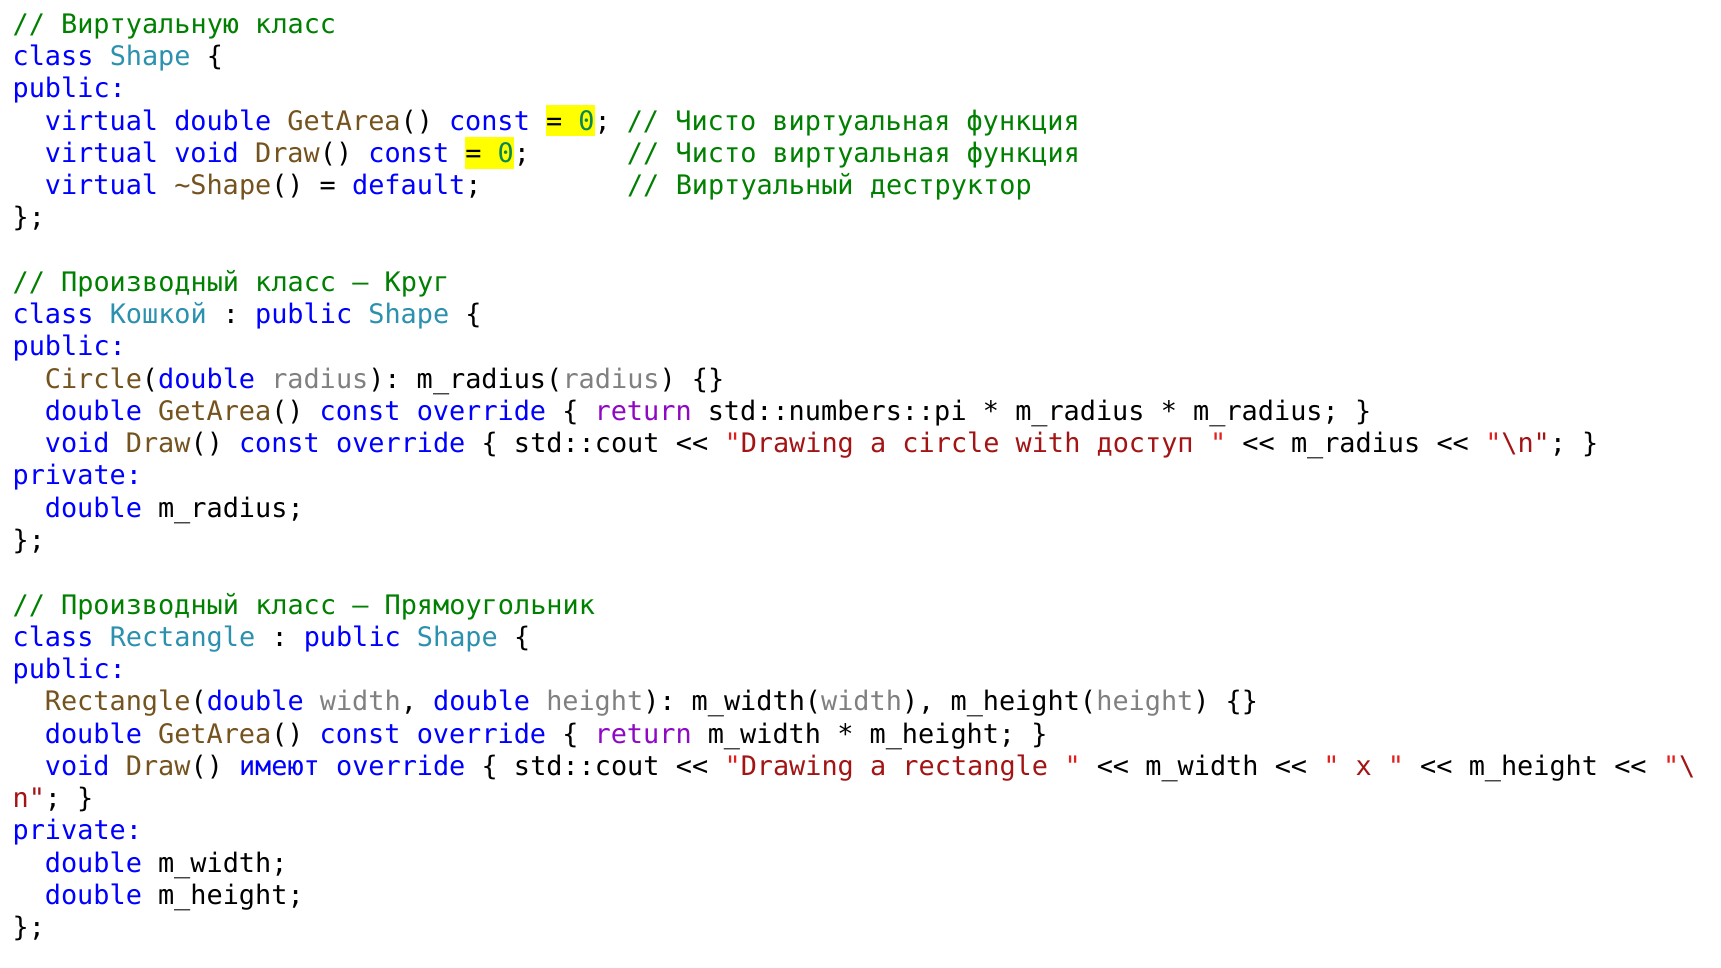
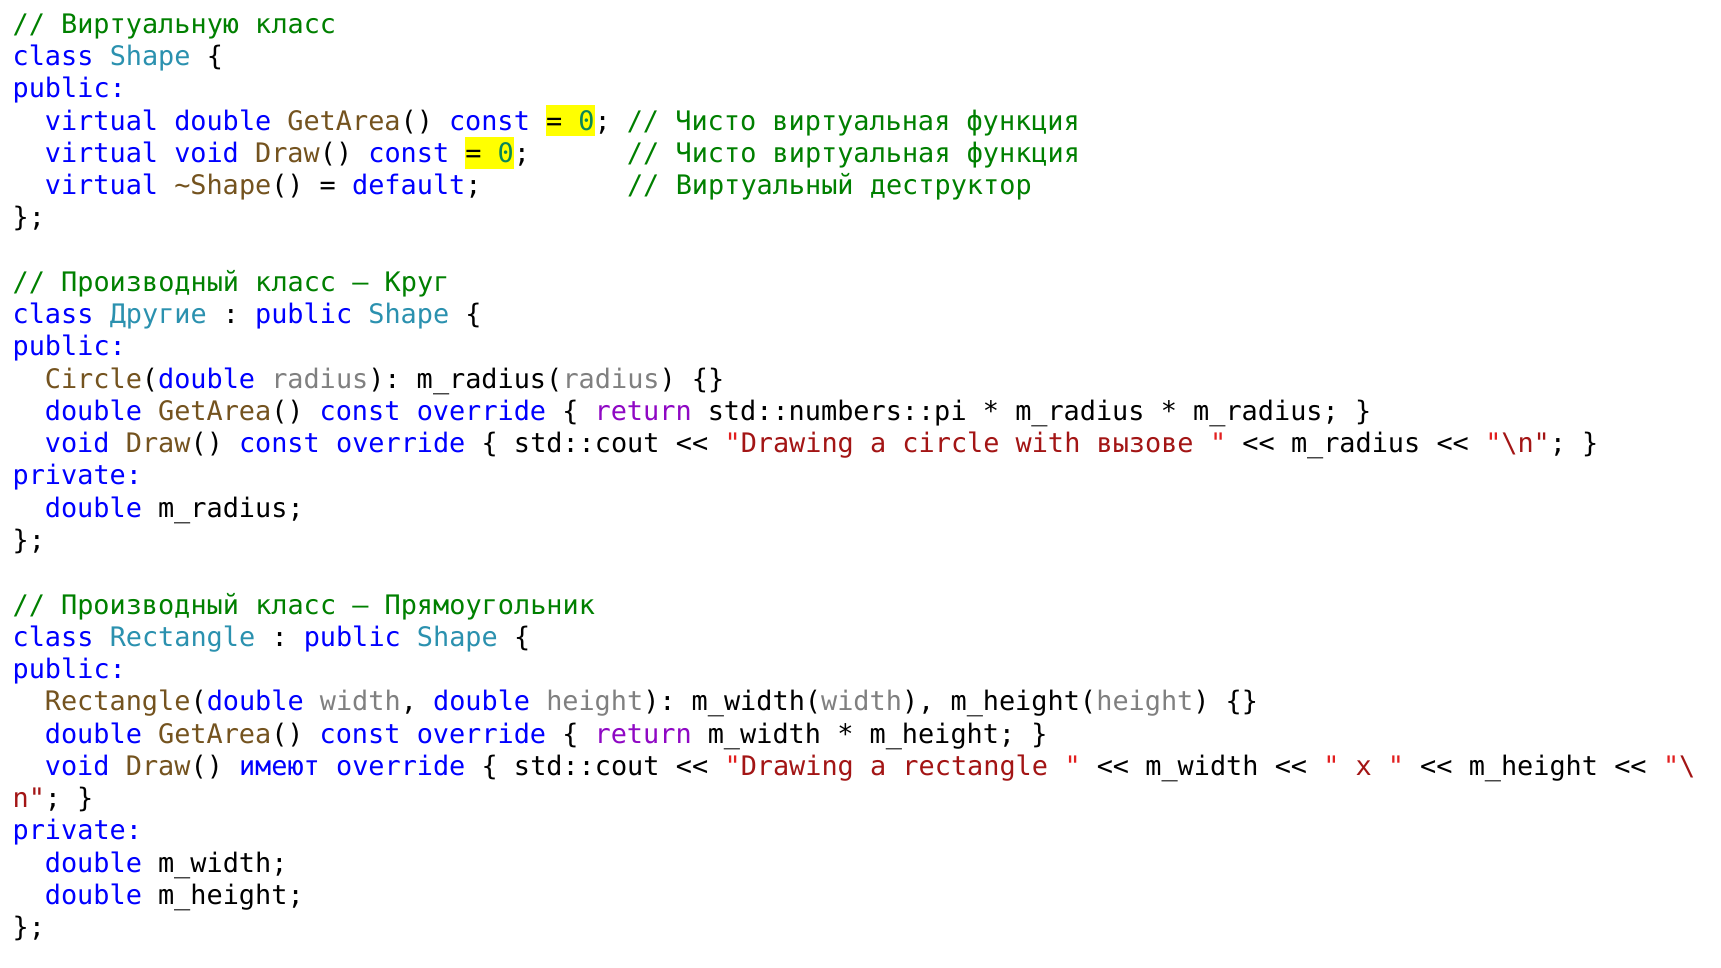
Кошкой: Кошкой -> Другие (158, 315)
доступ: доступ -> вызове (1145, 444)
